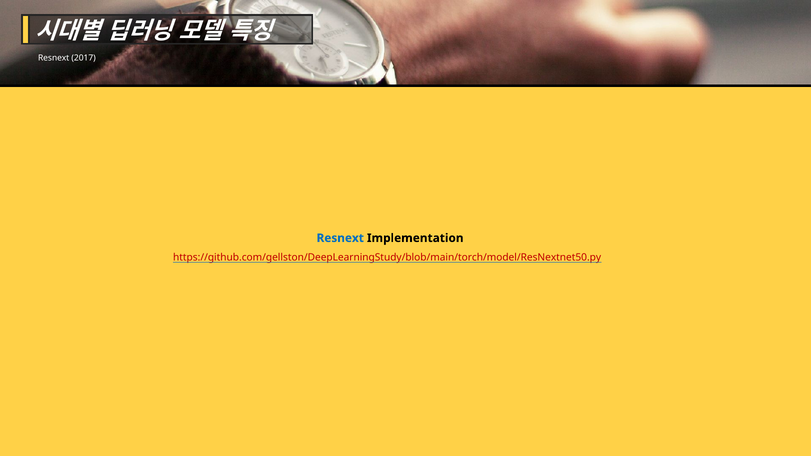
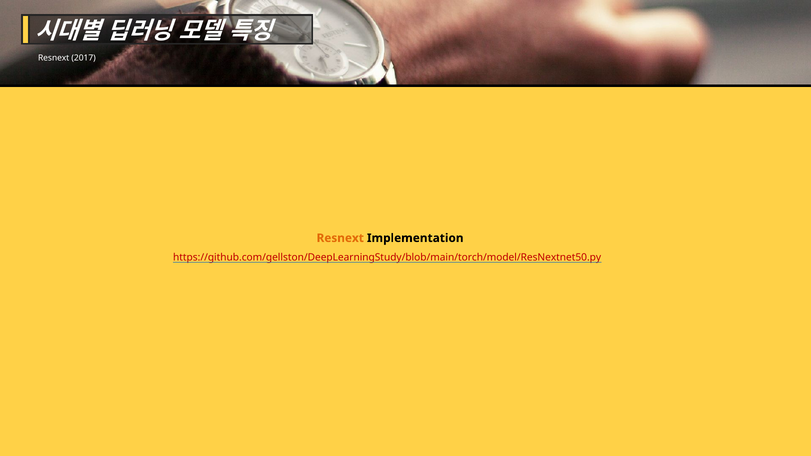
Resnext colour: blue -> orange (340, 238)
